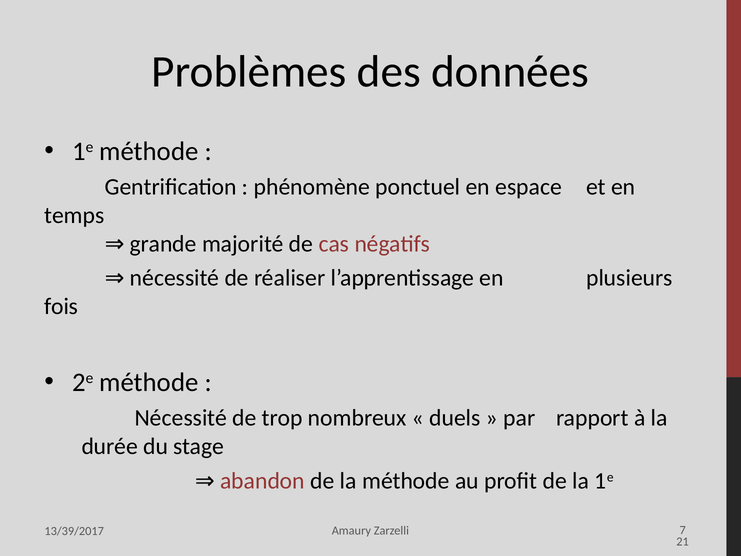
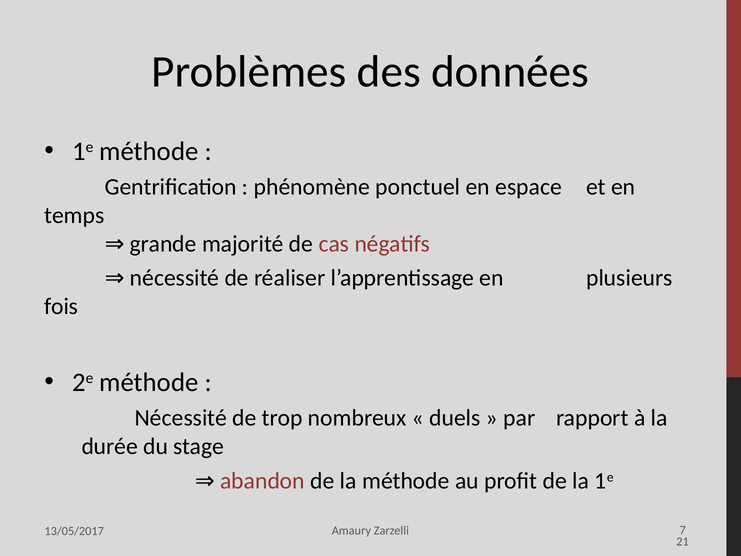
13/39/2017: 13/39/2017 -> 13/05/2017 (74, 531)
